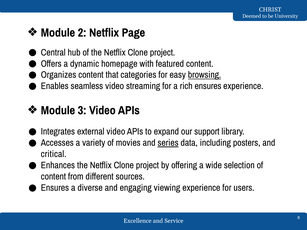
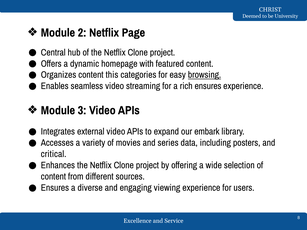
that: that -> this (112, 75)
support: support -> embark (207, 132)
series underline: present -> none (168, 143)
